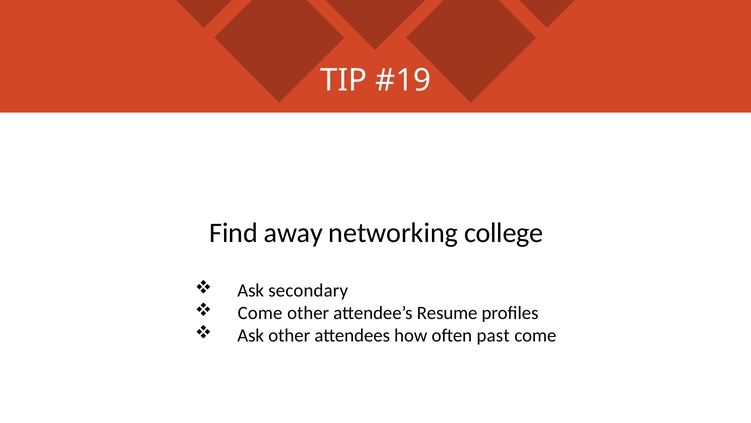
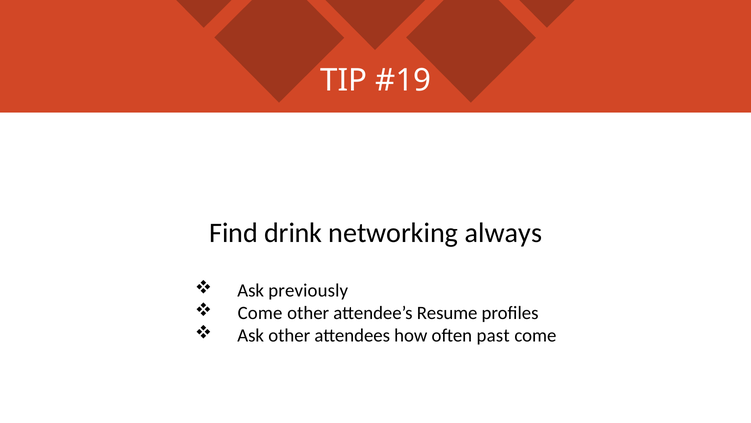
away: away -> drink (293, 233)
college: college -> always (503, 233)
secondary: secondary -> previously (308, 290)
